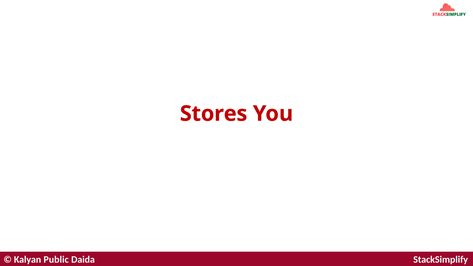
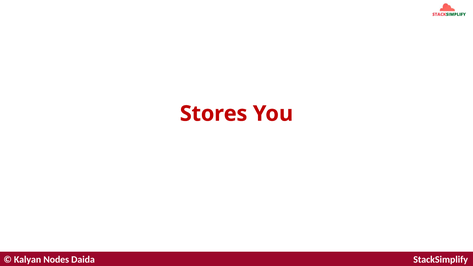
Public: Public -> Nodes (56, 260)
